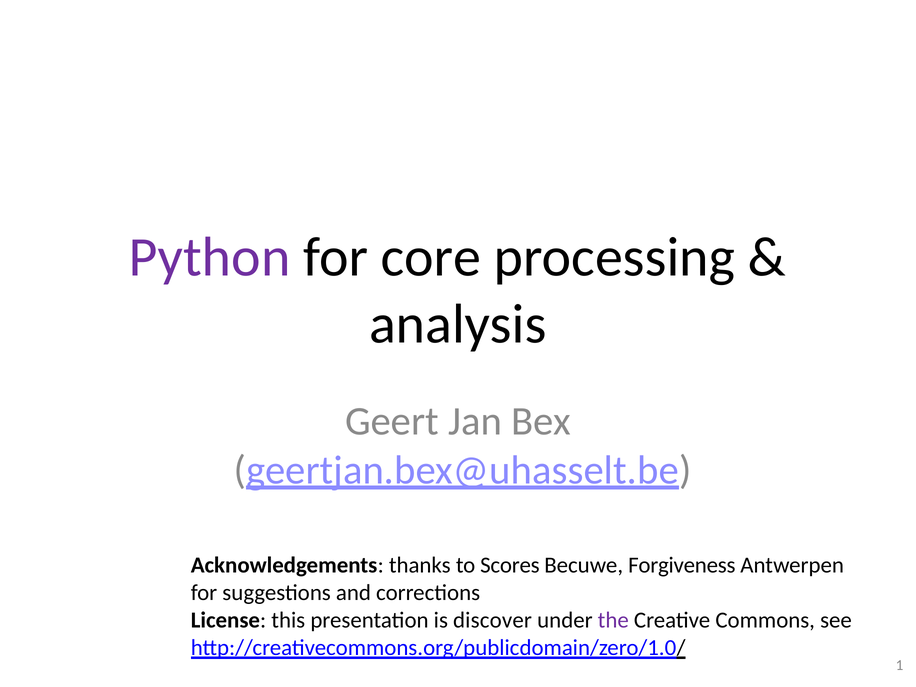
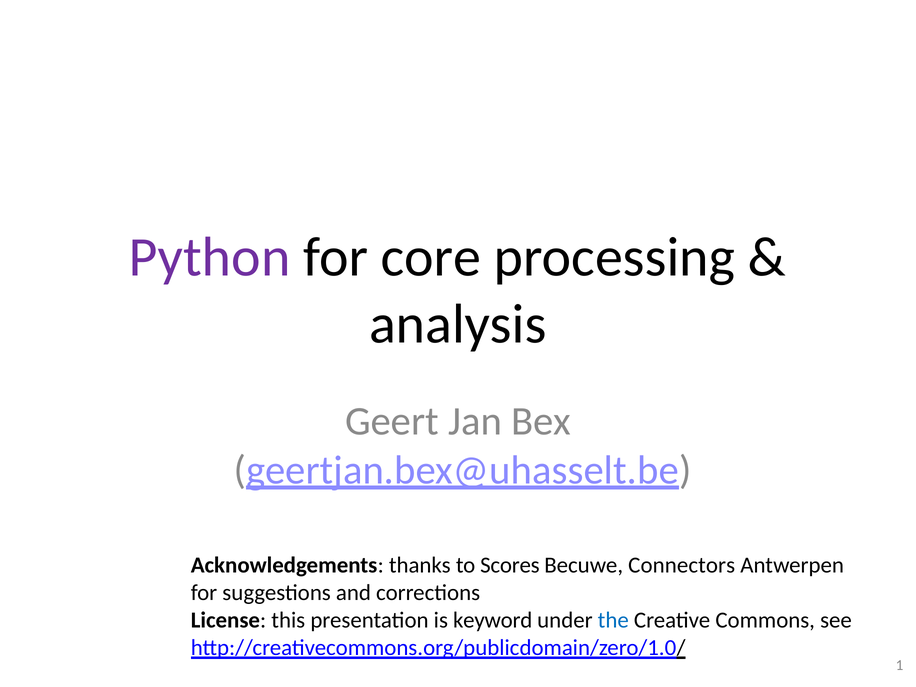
Forgiveness: Forgiveness -> Connectors (682, 565)
discover: discover -> keyword (493, 620)
the colour: purple -> blue (613, 620)
